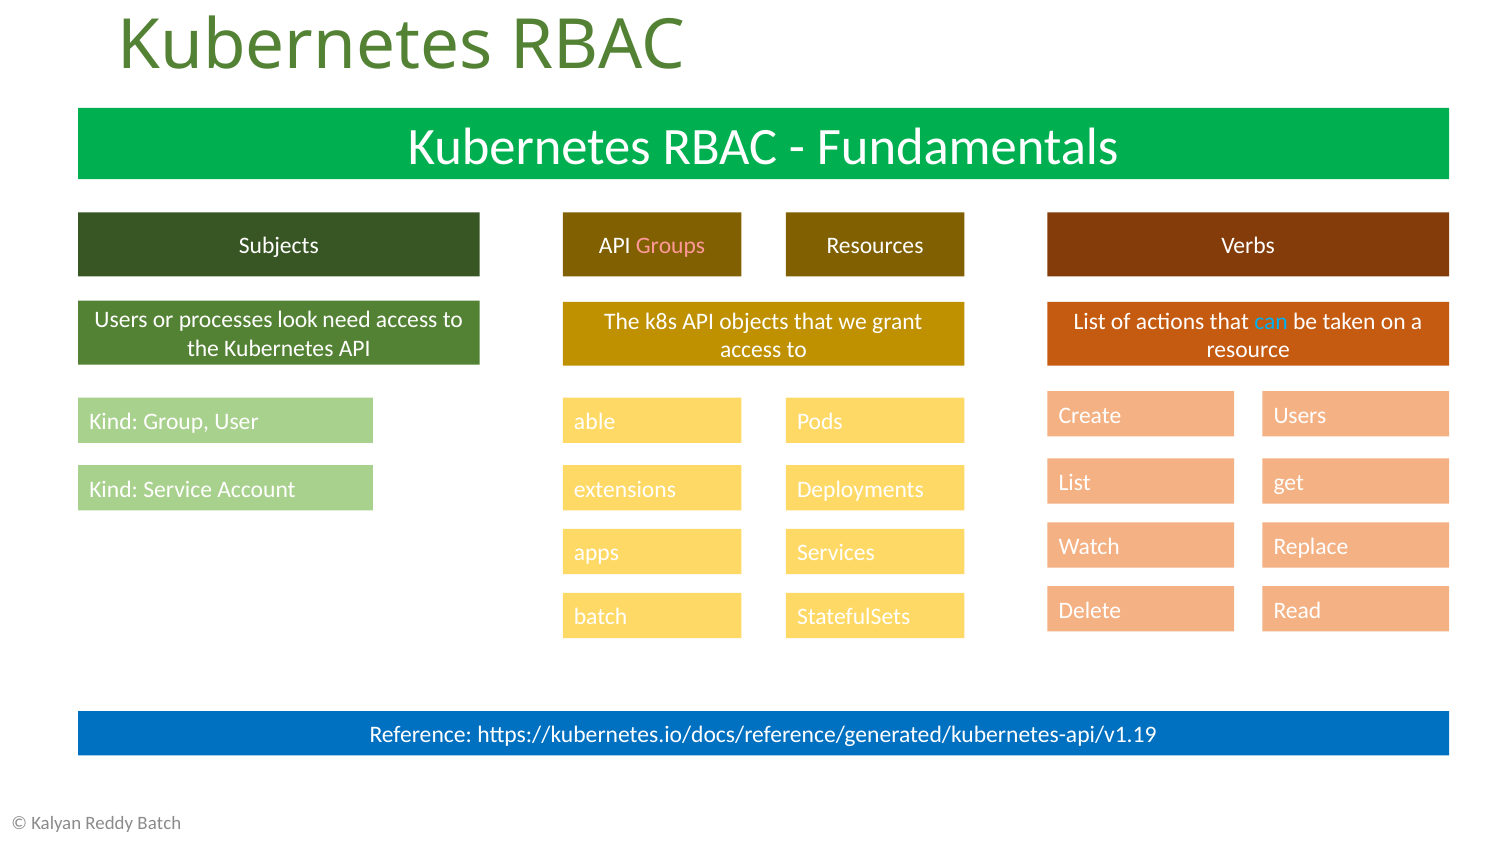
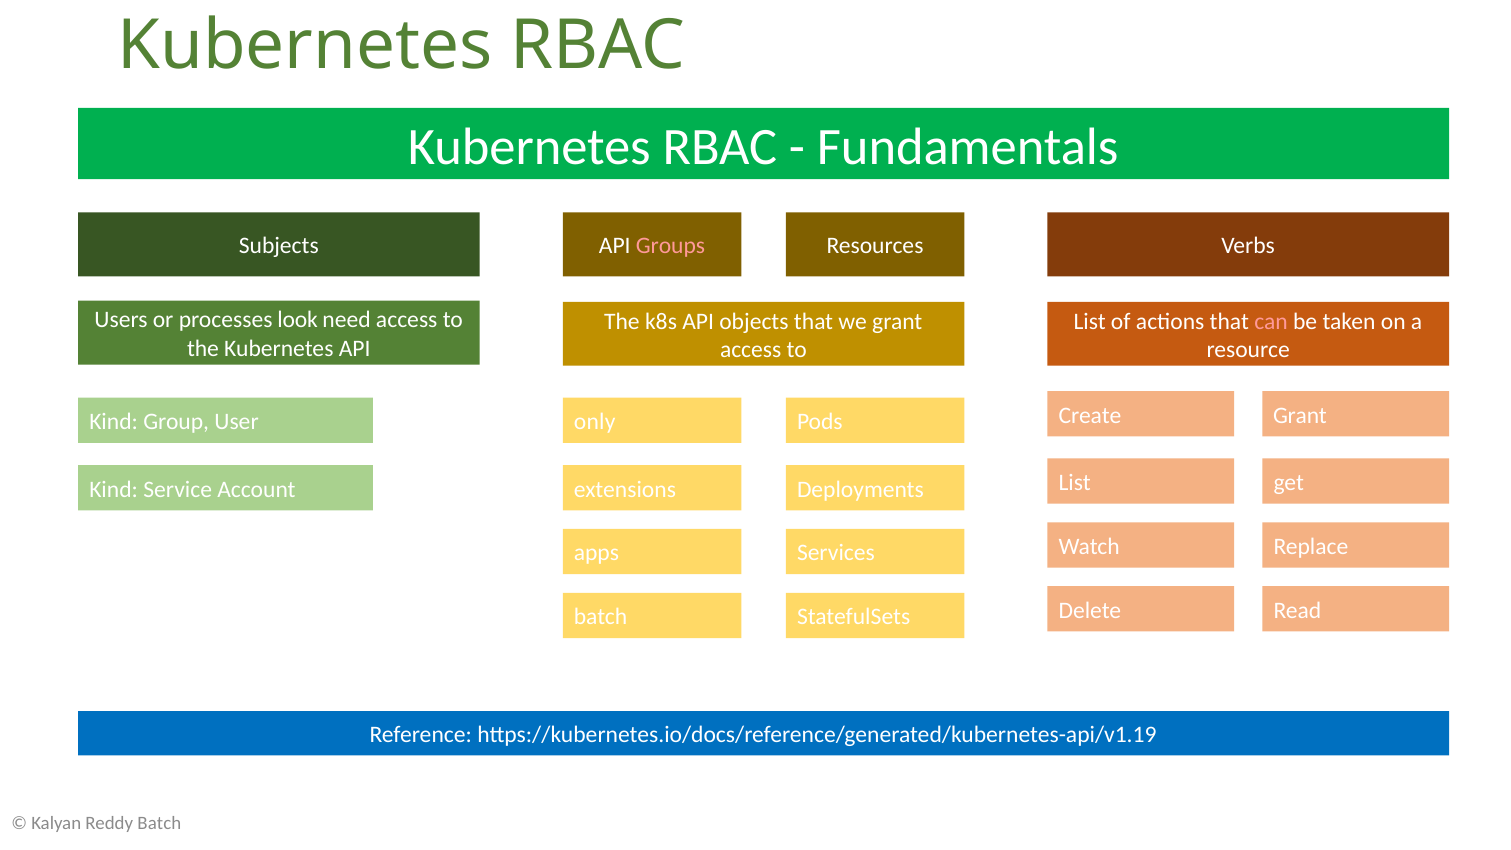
can colour: light blue -> pink (1271, 321)
Users: Users -> Grant (1300, 415)
able: able -> only (595, 422)
